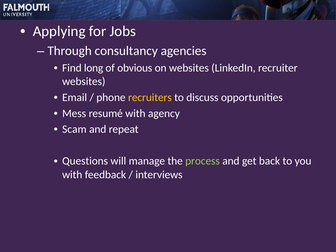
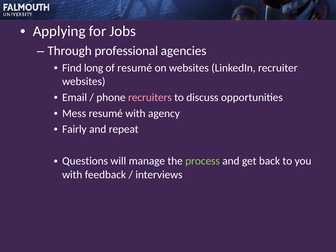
consultancy: consultancy -> professional (126, 51)
of obvious: obvious -> resumé (135, 68)
recruiters colour: yellow -> pink (150, 97)
Scam: Scam -> Fairly (74, 129)
